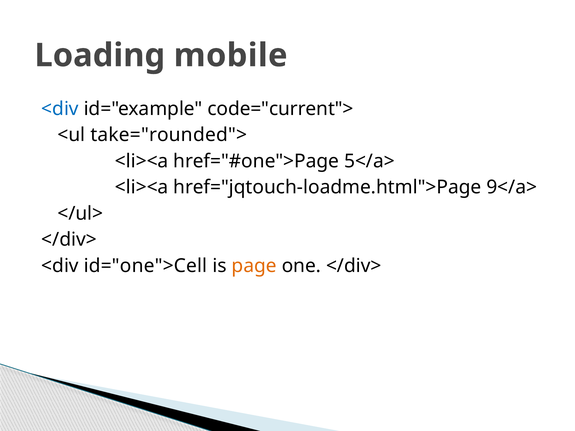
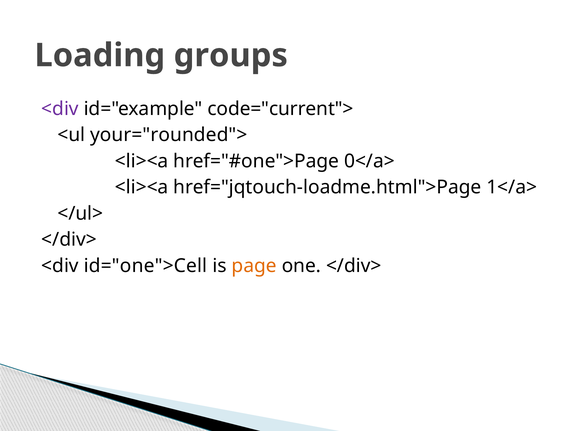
mobile: mobile -> groups (231, 55)
<div colour: blue -> purple (60, 109)
take="rounded">: take="rounded"> -> your="rounded"> (169, 135)
5</a>: 5</a> -> 0</a> (369, 161)
9</a>: 9</a> -> 1</a> (512, 187)
